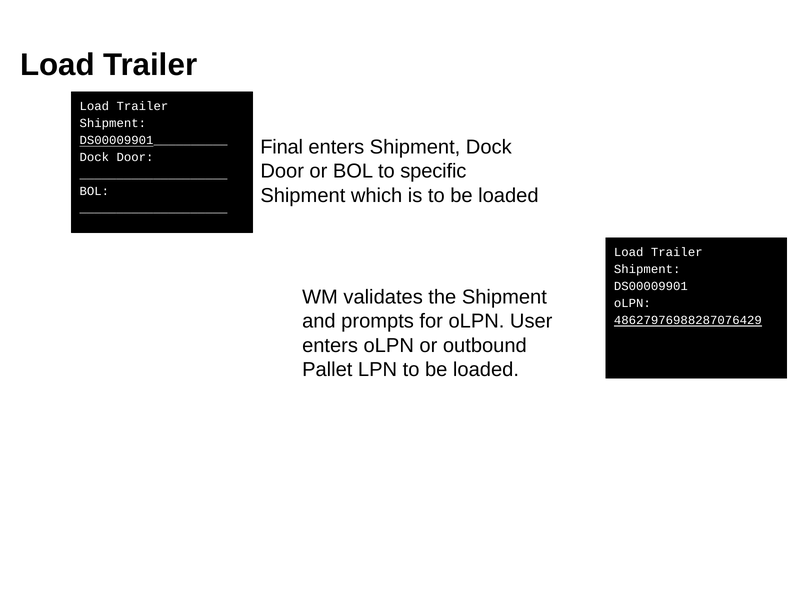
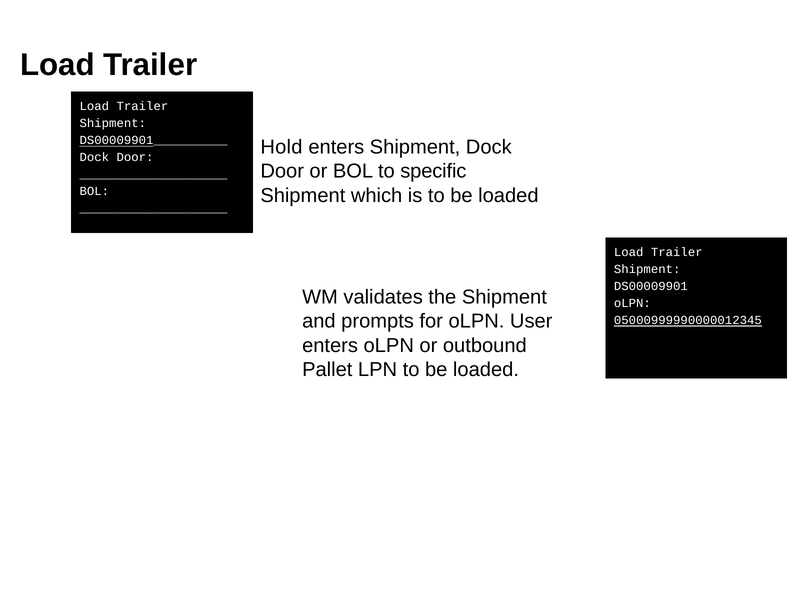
Final: Final -> Hold (281, 147)
48627976988287076429: 48627976988287076429 -> 05000999990000012345 (688, 320)
